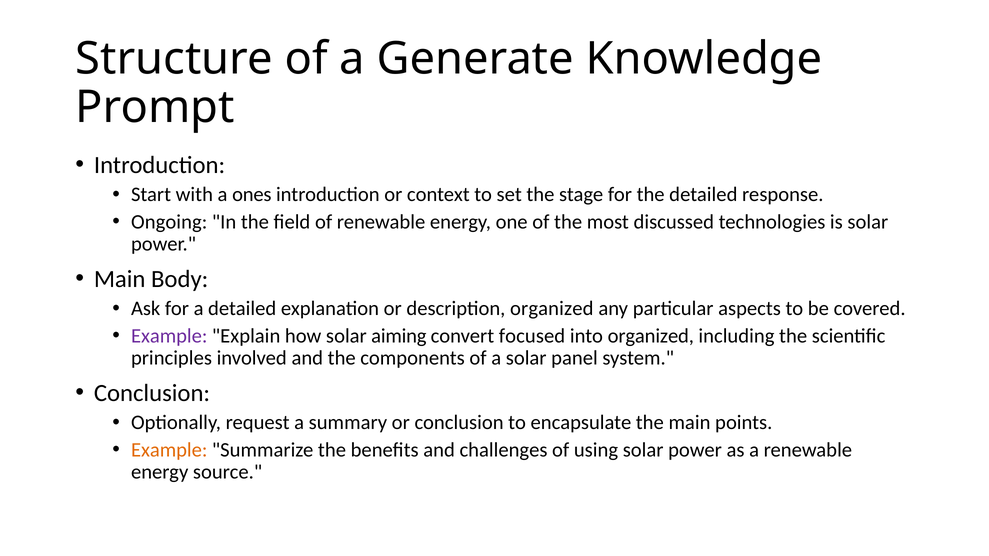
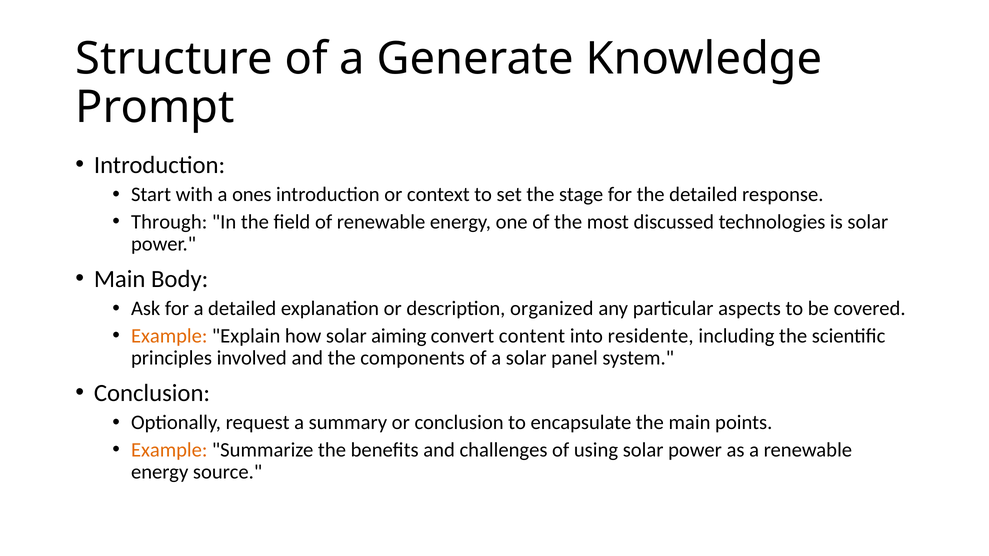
Ongoing: Ongoing -> Through (169, 222)
Example colour: purple -> orange (169, 336)
focused: focused -> content (532, 336)
into organized: organized -> residente (651, 336)
